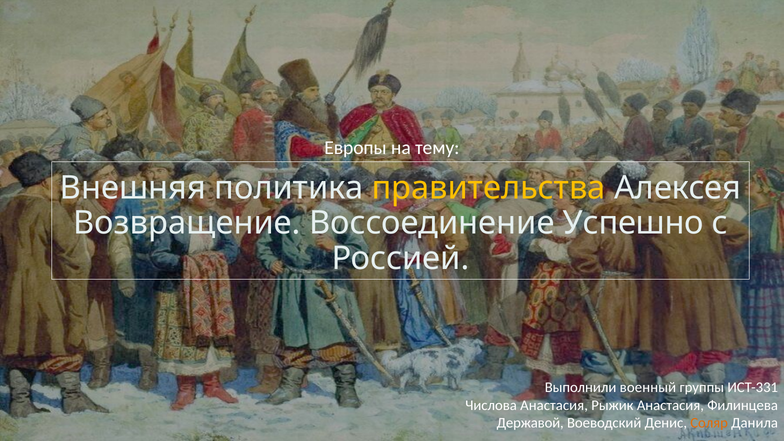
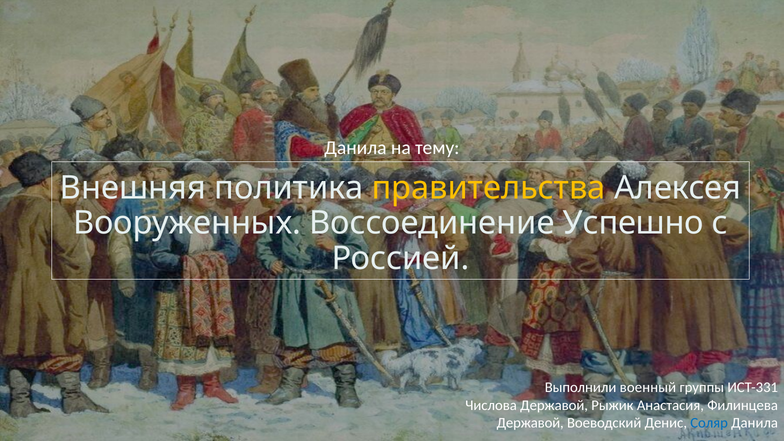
Европы: Европы -> Данила (355, 148)
Возвращение: Возвращение -> Вооруженных (187, 223)
Числова Анастасия: Анастасия -> Державой (554, 405)
Соляр colour: orange -> blue (709, 423)
